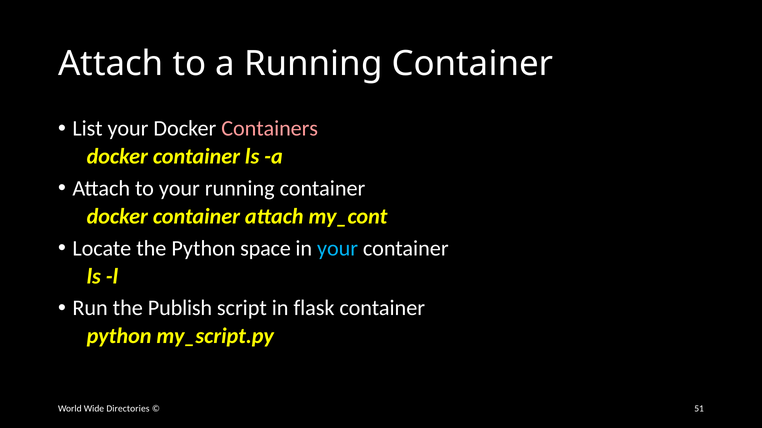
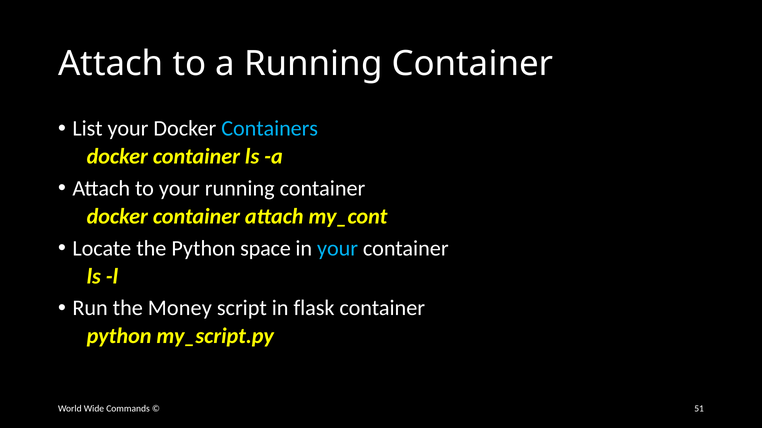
Containers colour: pink -> light blue (270, 129)
Publish: Publish -> Money (180, 309)
Directories: Directories -> Commands (128, 409)
